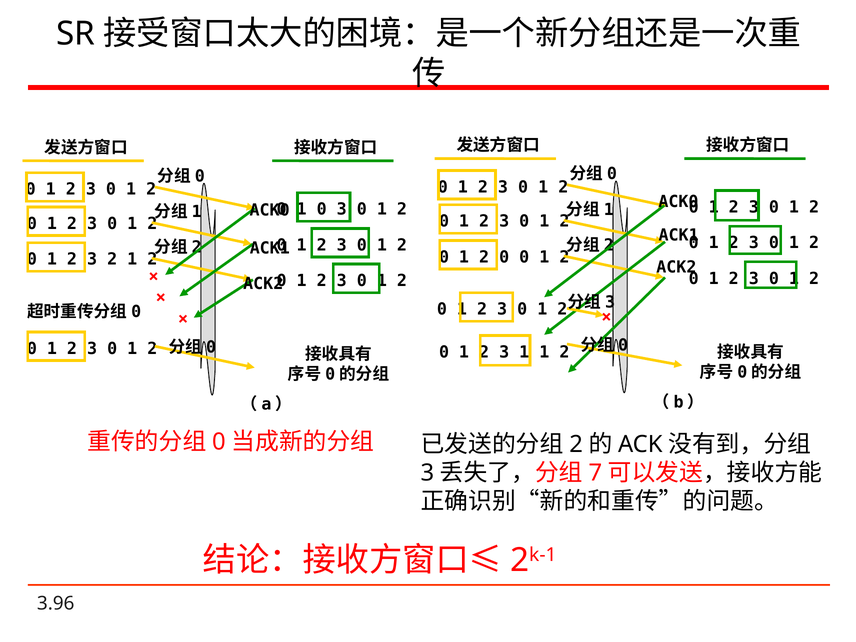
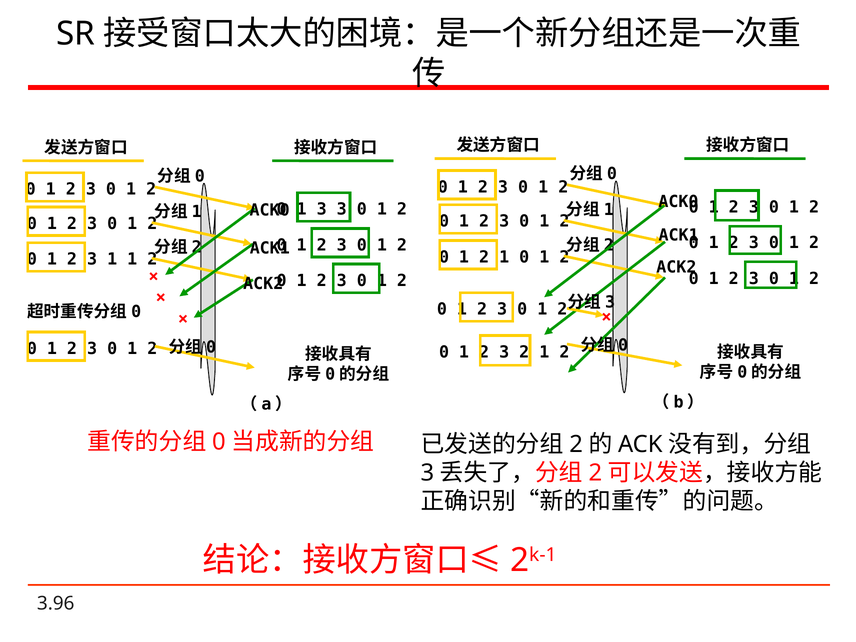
1 0: 0 -> 3 (322, 209)
0: 0 -> 1 (504, 257)
3 2: 2 -> 1 (112, 259)
3 1: 1 -> 2 (524, 352)
7: 7 -> 2 (595, 473)
